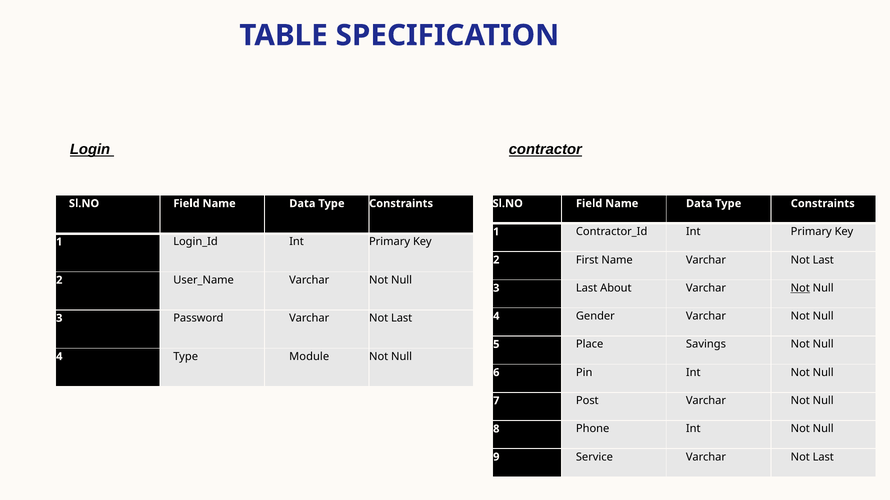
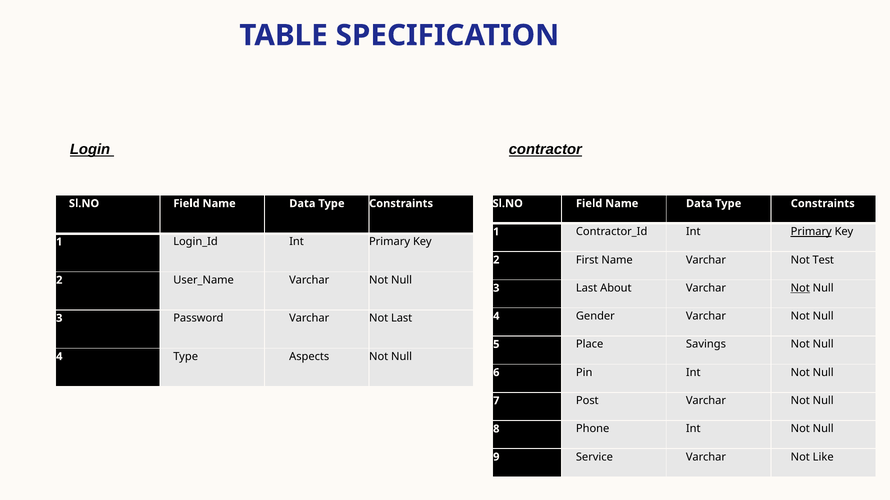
Primary underline: none -> present (811, 232)
Name Varchar Not Last: Last -> Test (823, 260)
Module: Module -> Aspects (309, 357)
Service Varchar Not Last: Last -> Like (823, 457)
